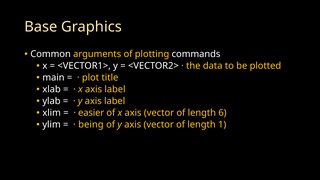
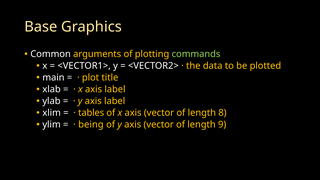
commands colour: white -> light green (196, 54)
easier: easier -> tables (91, 113)
6: 6 -> 8 (222, 113)
1: 1 -> 9 (222, 125)
